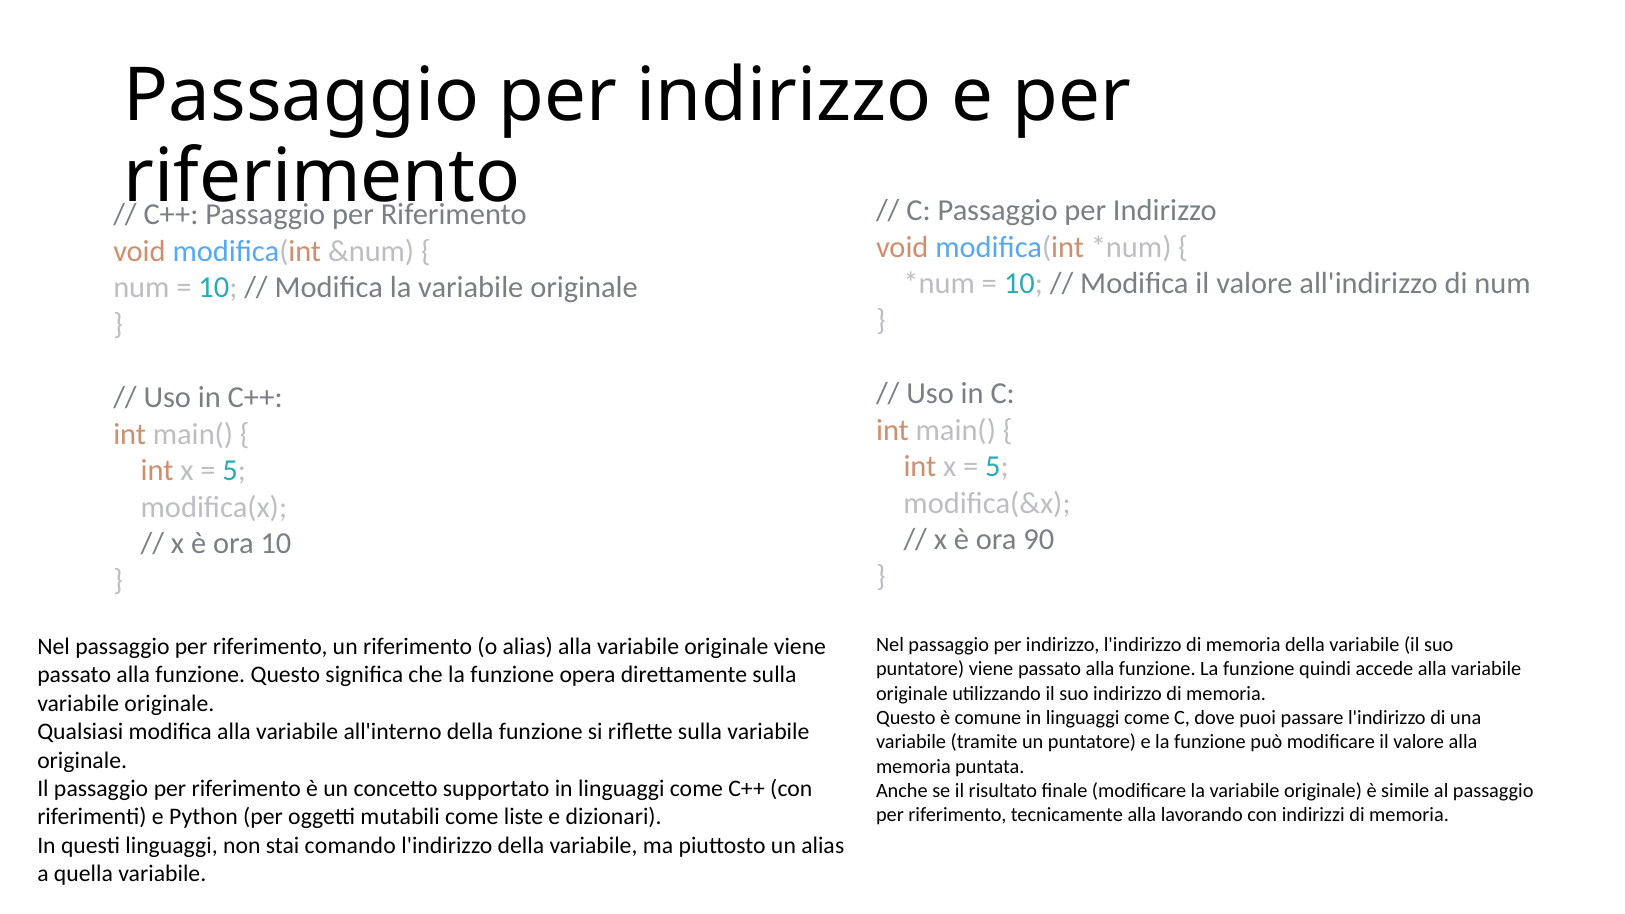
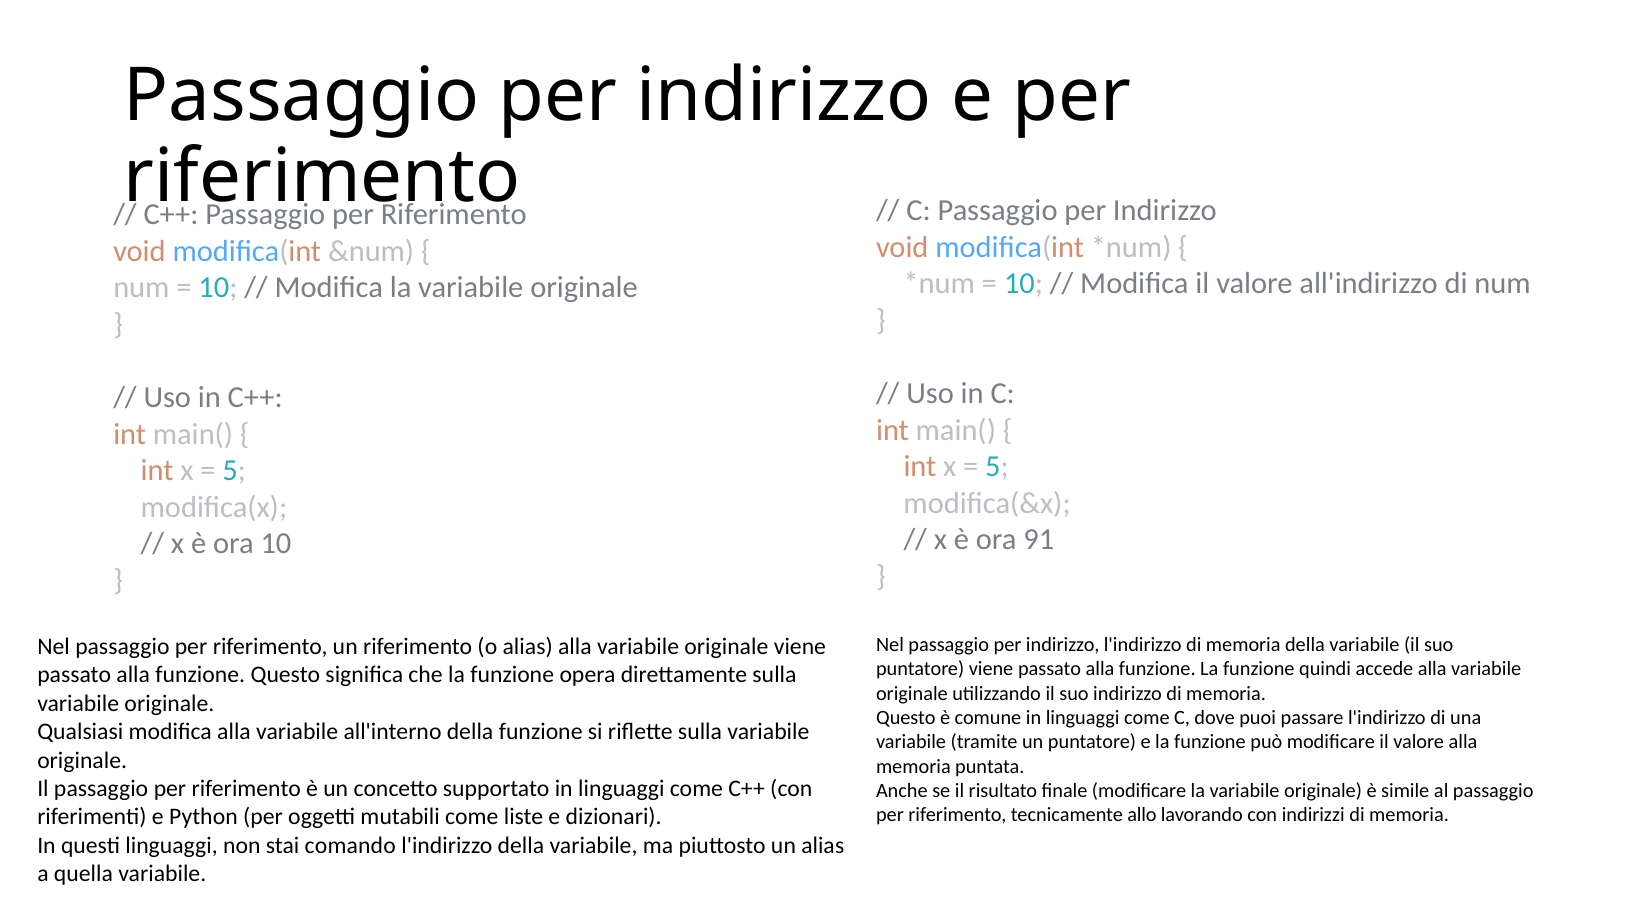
90: 90 -> 91 (1039, 540)
tecnicamente alla: alla -> allo (1142, 815)
